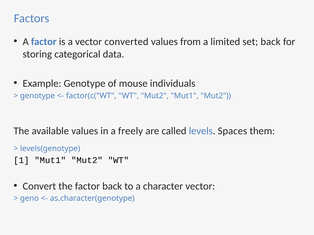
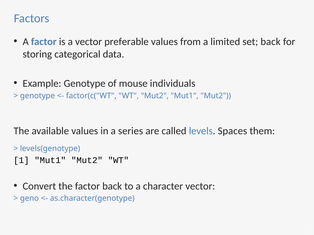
converted: converted -> preferable (127, 42)
freely: freely -> series (131, 131)
